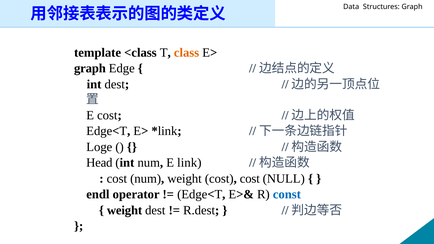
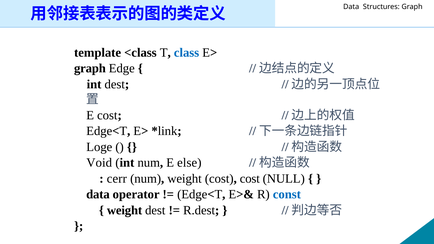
class colour: orange -> blue (187, 53)
Head: Head -> Void (99, 163)
link: link -> else (189, 163)
cost: cost -> cerr (117, 179)
endl: endl -> data (98, 194)
